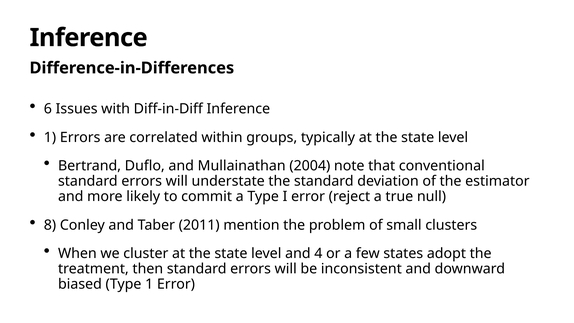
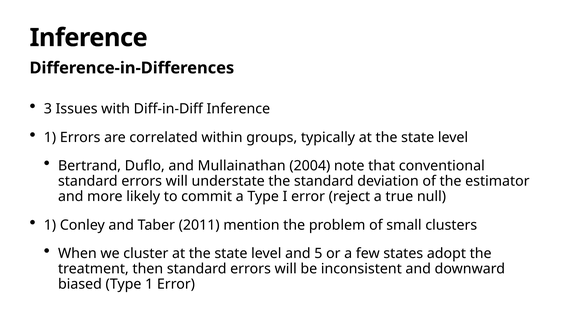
6: 6 -> 3 (48, 109)
8: 8 -> 1 (50, 225)
4: 4 -> 5 (318, 253)
